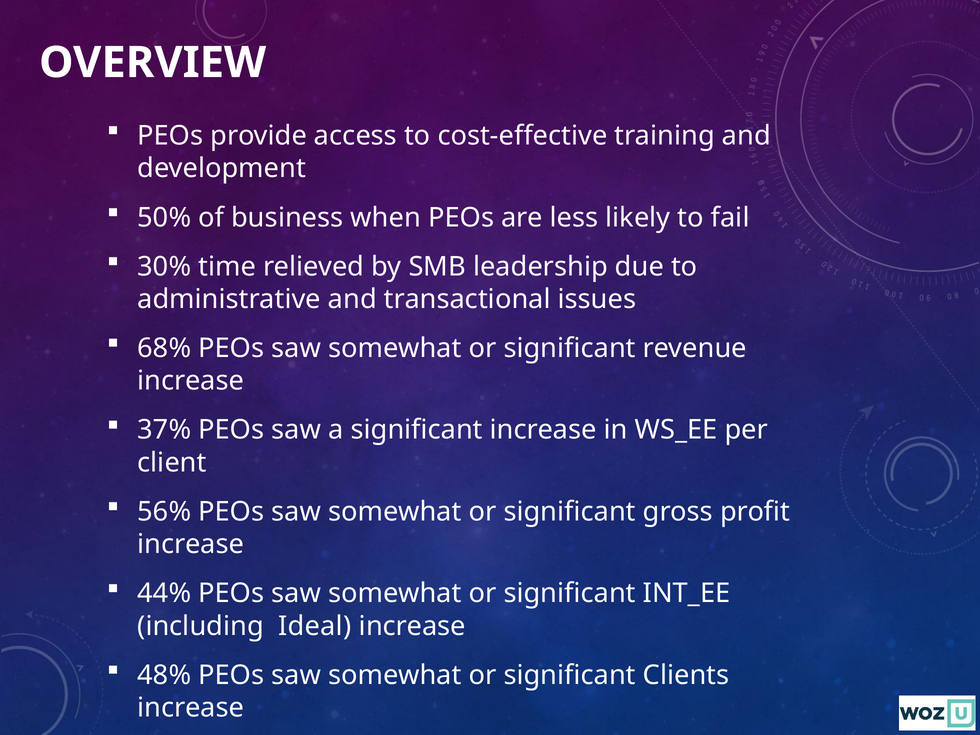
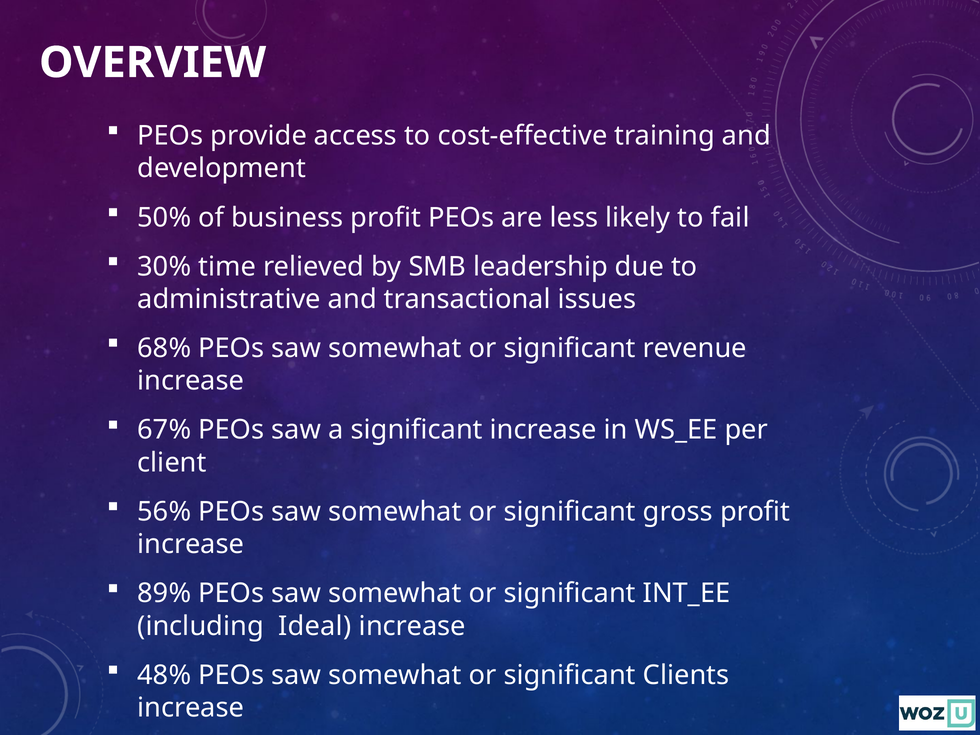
business when: when -> profit (386, 218)
37%: 37% -> 67% (164, 430)
44%: 44% -> 89% (164, 593)
